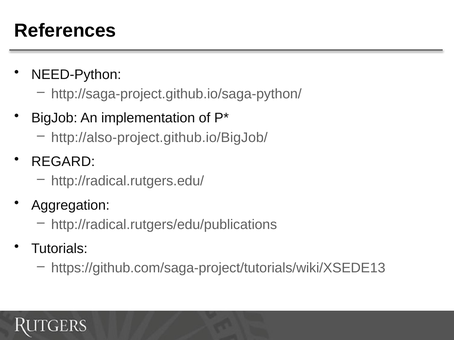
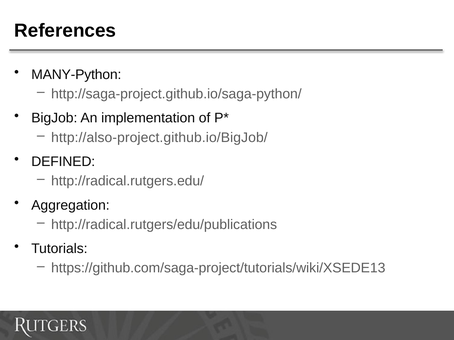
NEED-Python: NEED-Python -> MANY-Python (76, 75)
REGARD: REGARD -> DEFINED (63, 162)
